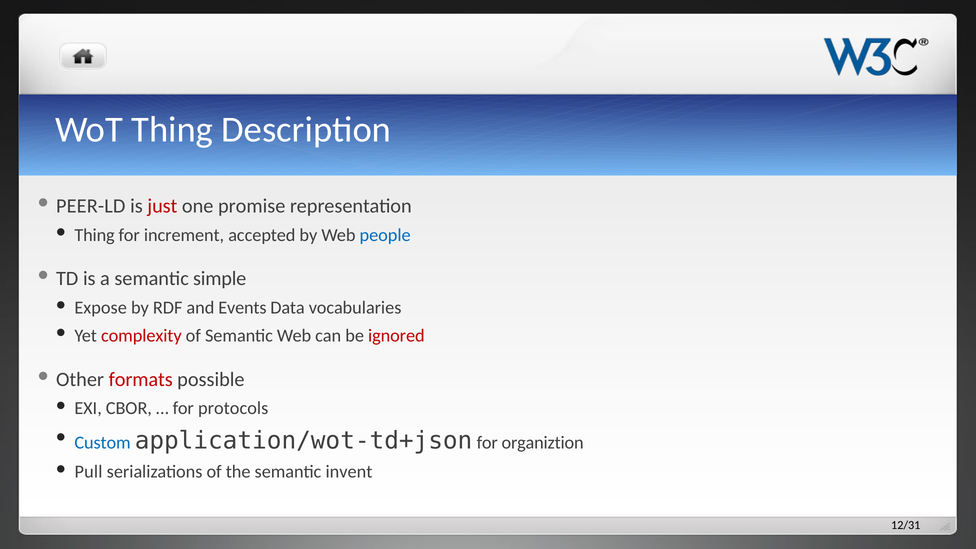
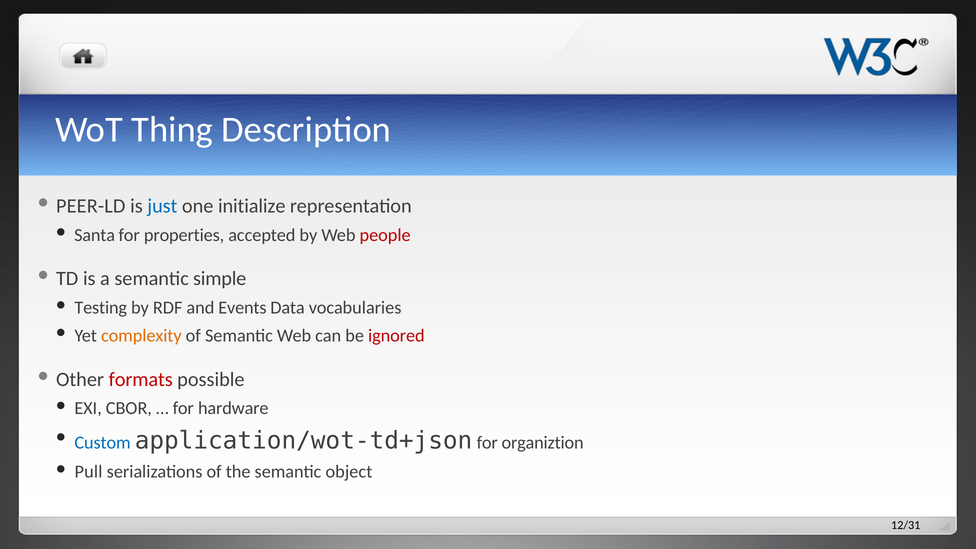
just colour: red -> blue (162, 206)
promise: promise -> initialize (252, 206)
Thing: Thing -> Santa (95, 235)
increment: increment -> properties (184, 235)
people colour: blue -> red (385, 235)
Expose: Expose -> Testing (101, 308)
complexity colour: red -> orange (141, 336)
protocols: protocols -> hardware (233, 408)
invent: invent -> object (349, 472)
